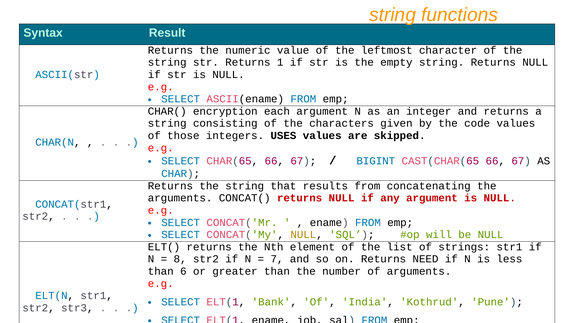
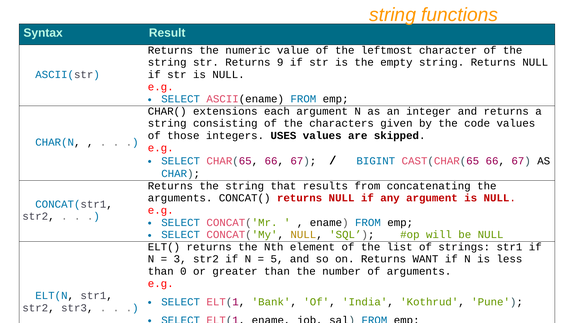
1: 1 -> 9 (280, 62)
encryption: encryption -> extensions (225, 111)
8: 8 -> 3 (180, 259)
7: 7 -> 5 (277, 259)
NEED: NEED -> WANT (425, 259)
6: 6 -> 0 (183, 271)
